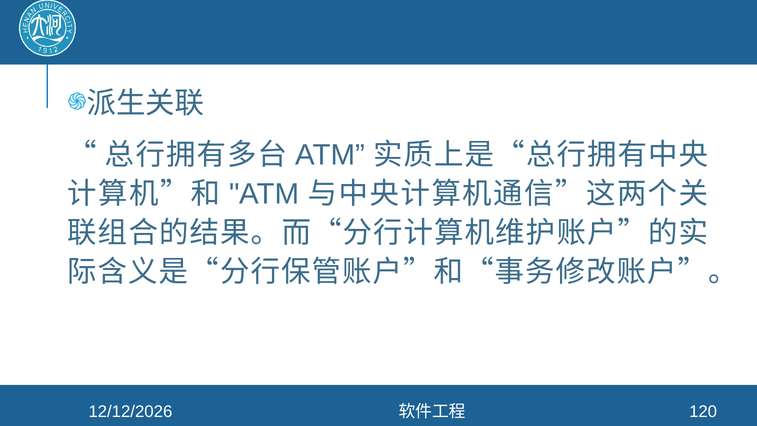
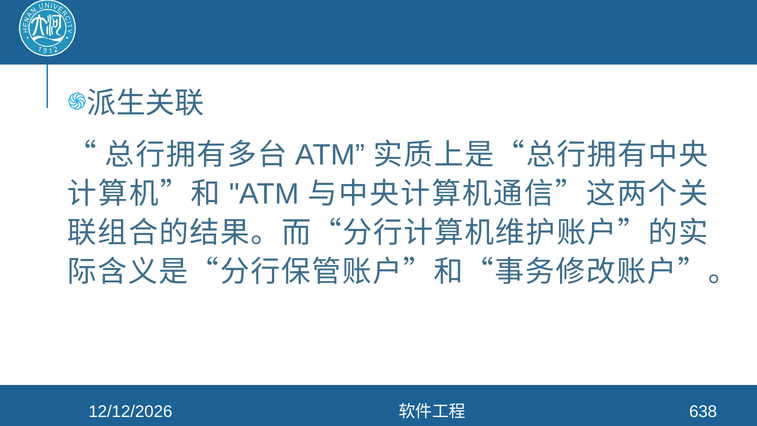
120: 120 -> 638 (703, 411)
